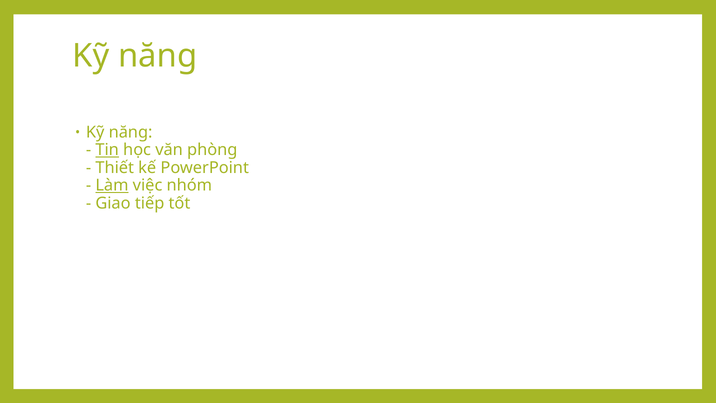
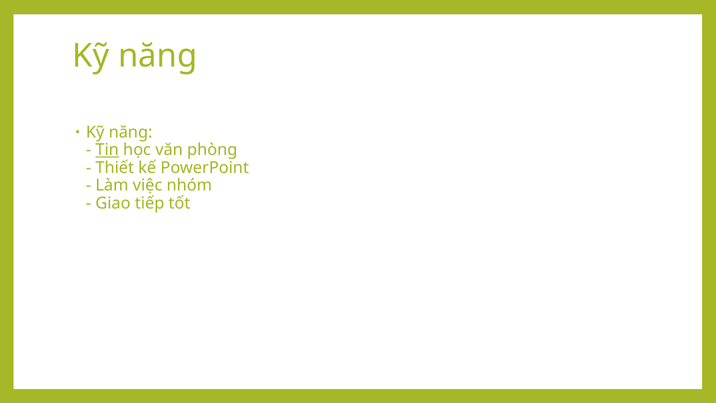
Làm underline: present -> none (112, 185)
